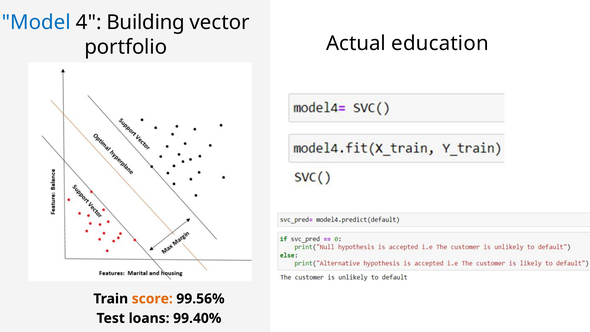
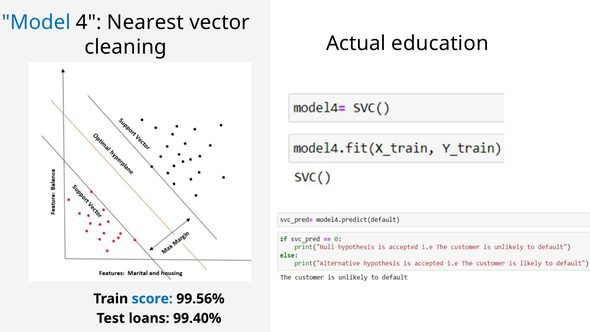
Building: Building -> Nearest (145, 22)
portfolio: portfolio -> cleaning (126, 47)
score colour: orange -> blue (152, 299)
